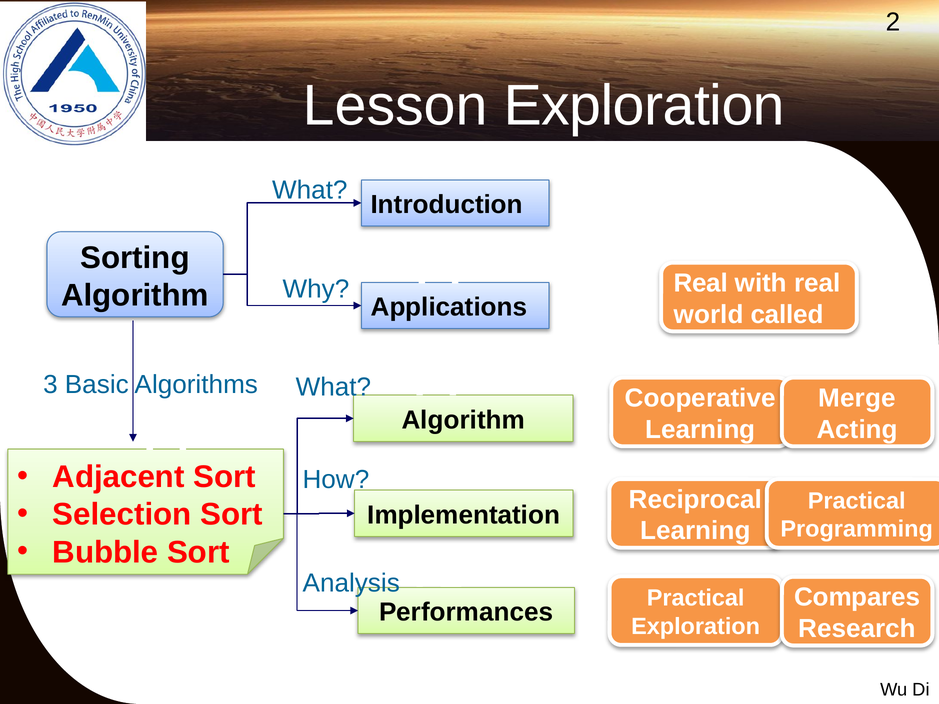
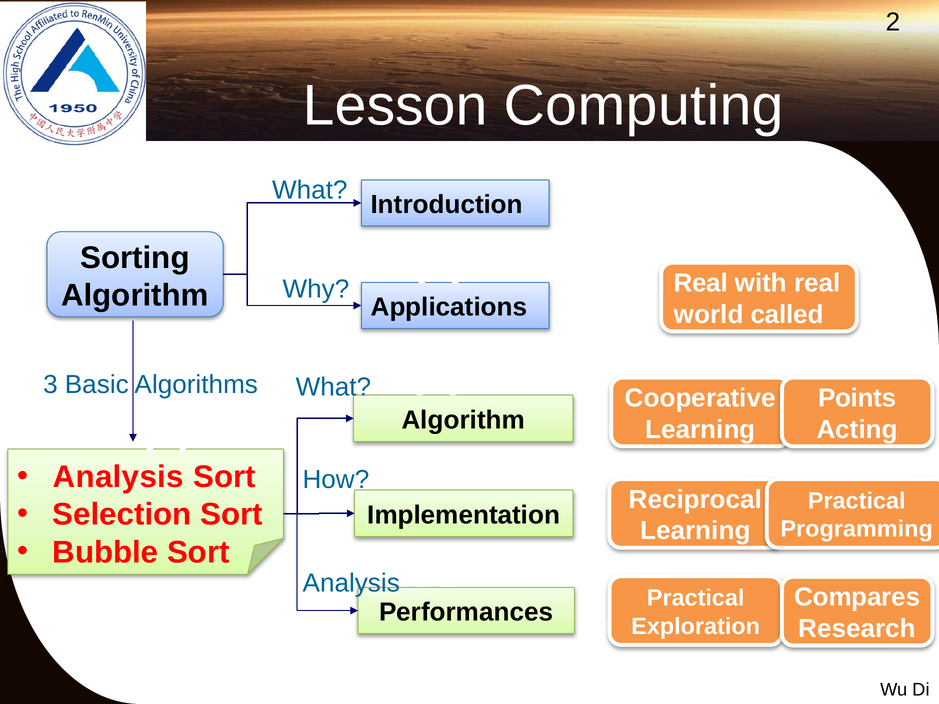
Lesson Exploration: Exploration -> Computing (644, 106)
Merge: Merge -> Points (857, 398)
Adjacent: Adjacent -> Analysis (118, 477)
